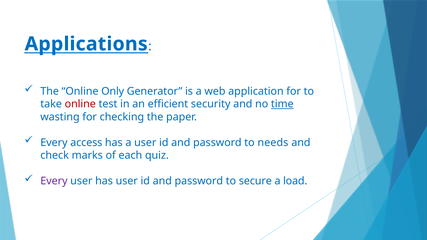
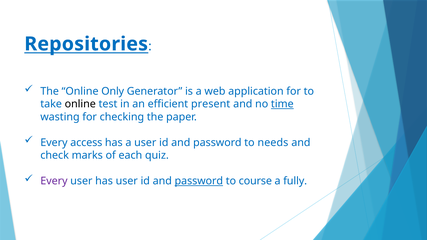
Applications: Applications -> Repositories (86, 44)
online colour: red -> black (80, 104)
security: security -> present (211, 104)
password underline: none -> present (199, 181)
secure: secure -> course (255, 181)
load: load -> fully (295, 181)
